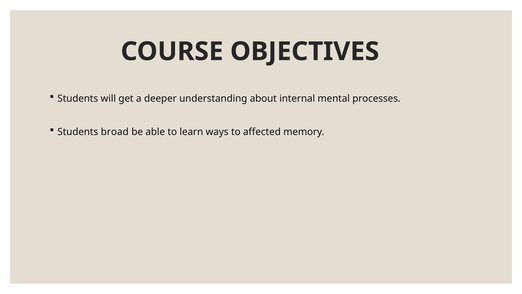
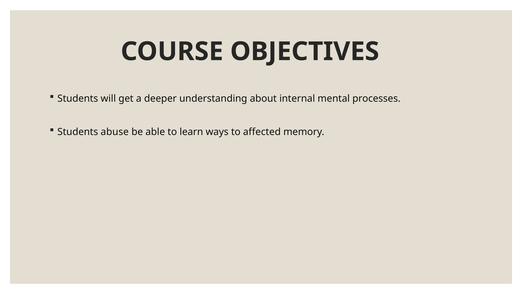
broad: broad -> abuse (115, 132)
